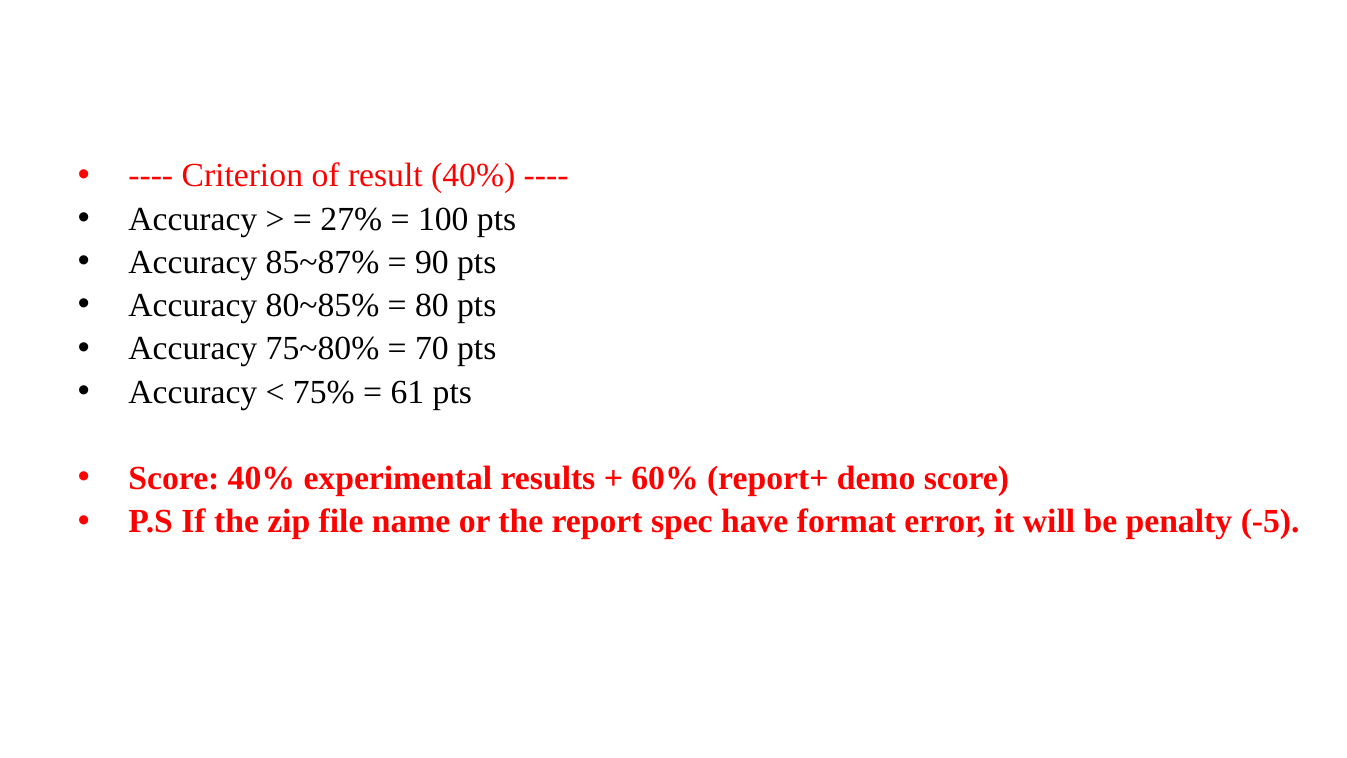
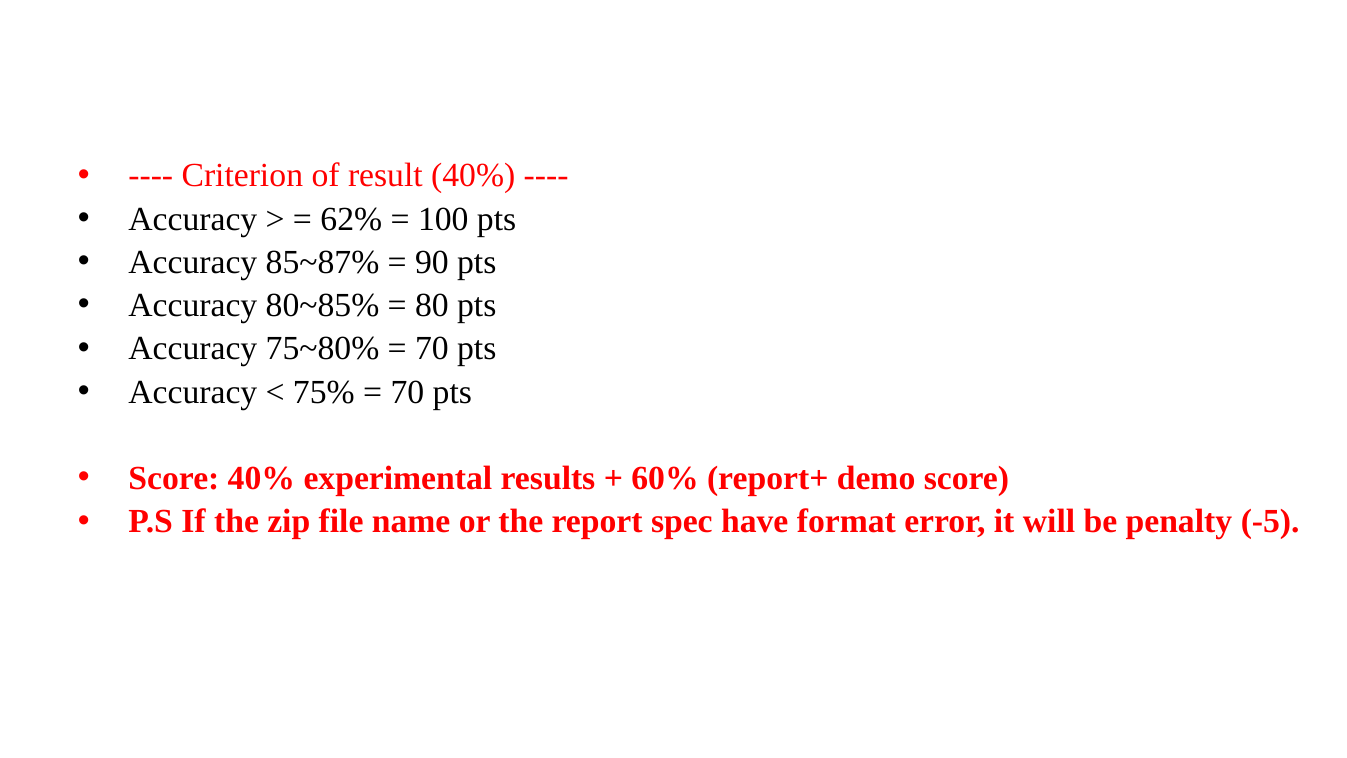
27%: 27% -> 62% (351, 219)
61: 61 -> 70 (407, 392)
